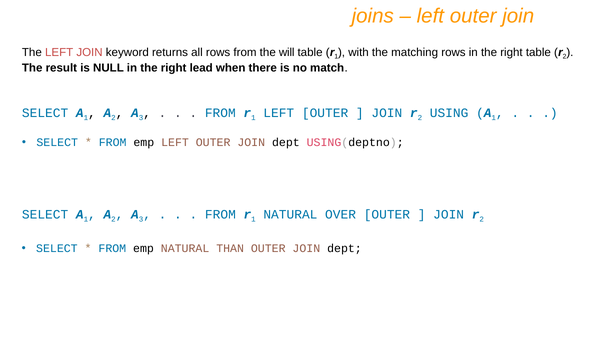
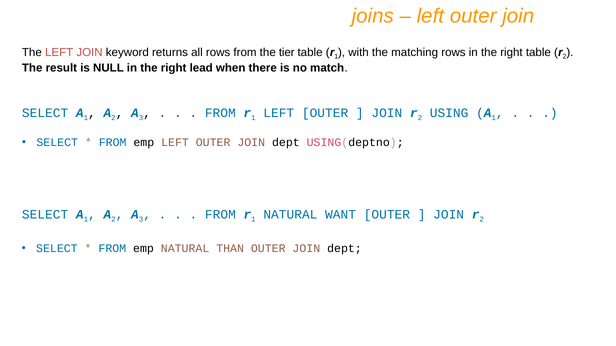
will: will -> tier (287, 52)
OVER: OVER -> WANT (341, 215)
